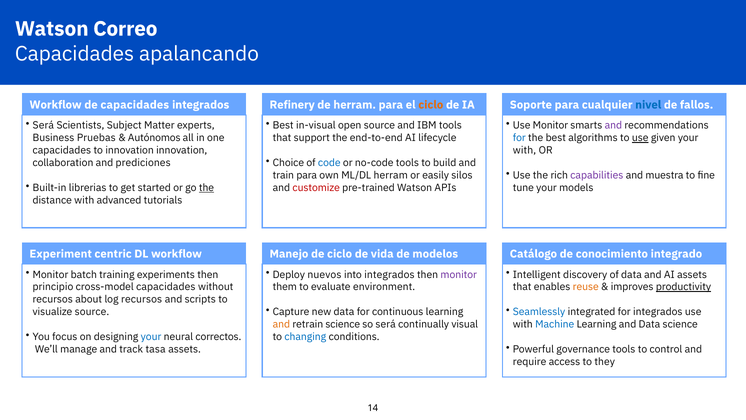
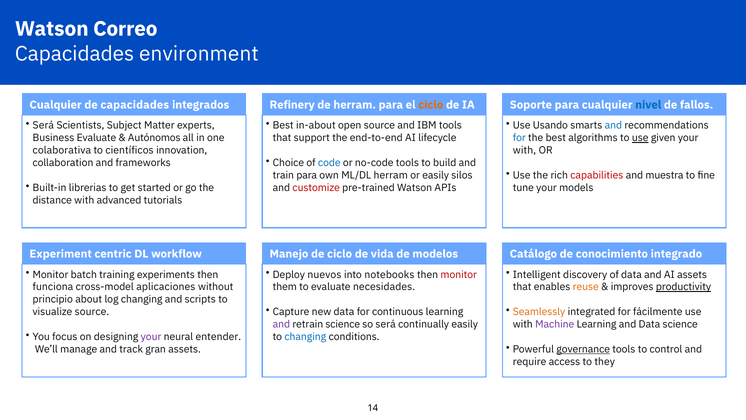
apalancando: apalancando -> environment (199, 54)
Workflow: Workflow -> Cualquier (56, 105)
in-visual: in-visual -> in-about (316, 125)
Use Monitor: Monitor -> Usando (550, 125)
and colour: purple -> blue (613, 125)
Business Pruebas: Pruebas -> Evaluate (96, 138)
capacidades: capacidades -> colaborativa (62, 150)
to innovation: innovation -> científicos (130, 150)
prediciones: prediciones -> frameworks (143, 163)
capabilities colour: purple -> red (597, 175)
the underline: present -> none (206, 188)
into integrados: integrados -> notebooks (389, 274)
monitor colour: purple -> red (459, 274)
principio: principio -> funciona (53, 287)
cross-model capacidades: capacidades -> aplicaciones (166, 287)
environment: environment -> necesidades (384, 287)
recursos: recursos -> principio (53, 299)
log recursos: recursos -> changing (142, 299)
Seamlessly colour: blue -> orange (539, 312)
for integrados: integrados -> fácilmente (658, 312)
and colour: orange -> purple (281, 324)
continually visual: visual -> easily (465, 324)
Machine colour: blue -> purple (555, 324)
your colour: blue -> purple (151, 337)
correctos: correctos -> entender (218, 337)
governance underline: none -> present (583, 349)
tasa: tasa -> gran (156, 349)
